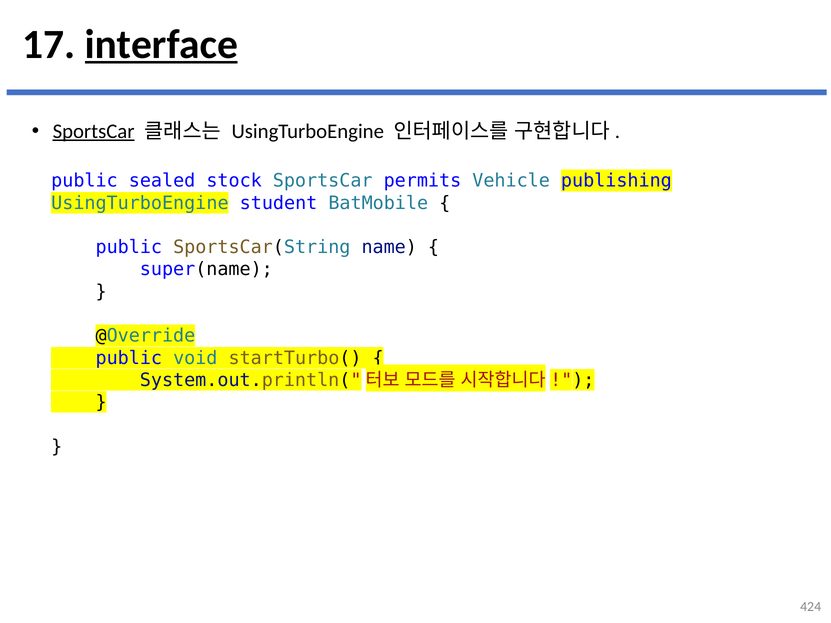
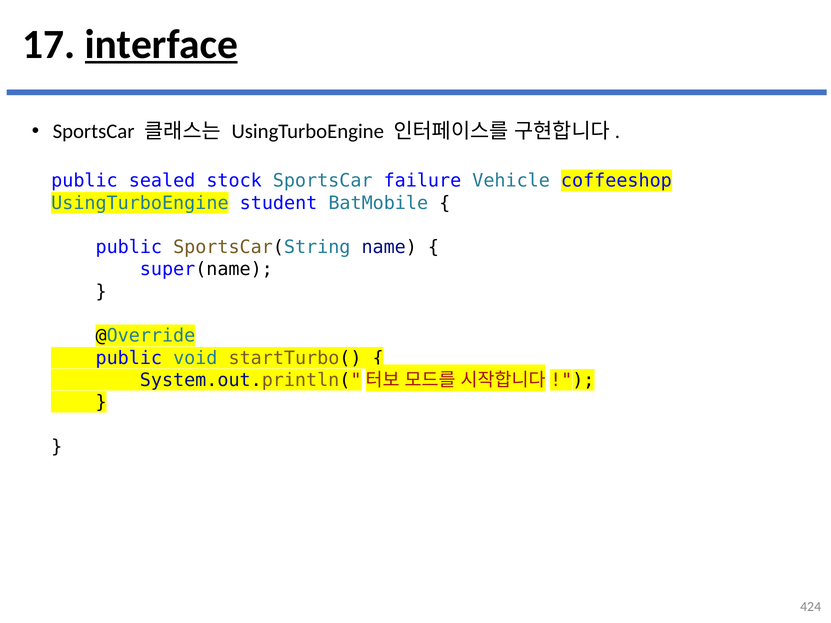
SportsCar underline: present -> none (94, 131)
permits: permits -> failure (422, 181)
publishing: publishing -> coffeeshop (616, 181)
